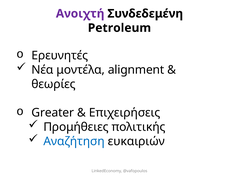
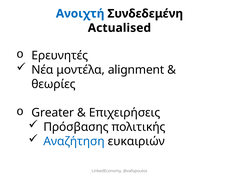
Ανοιχτή colour: purple -> blue (80, 14)
Petroleum: Petroleum -> Actualised (119, 28)
Προμήθειες: Προμήθειες -> Πρόσβασης (76, 127)
